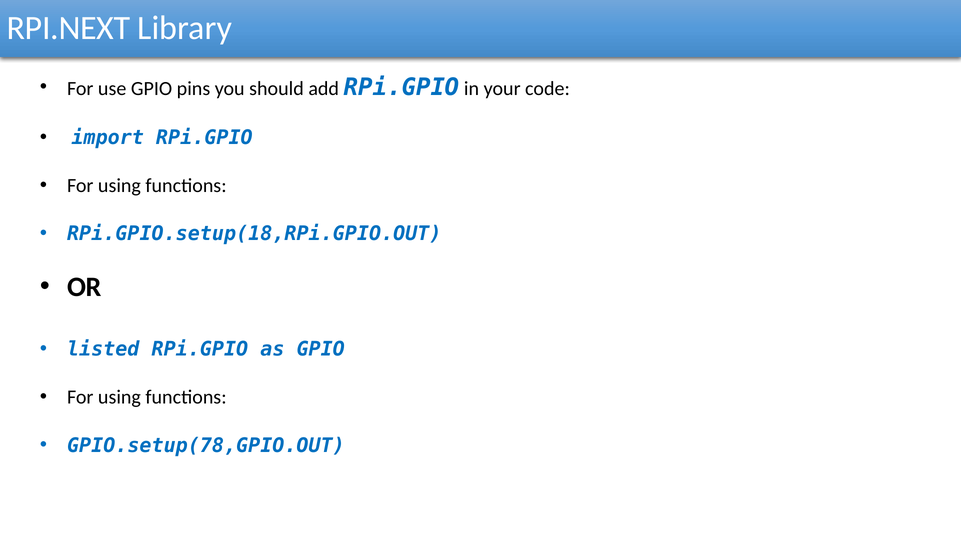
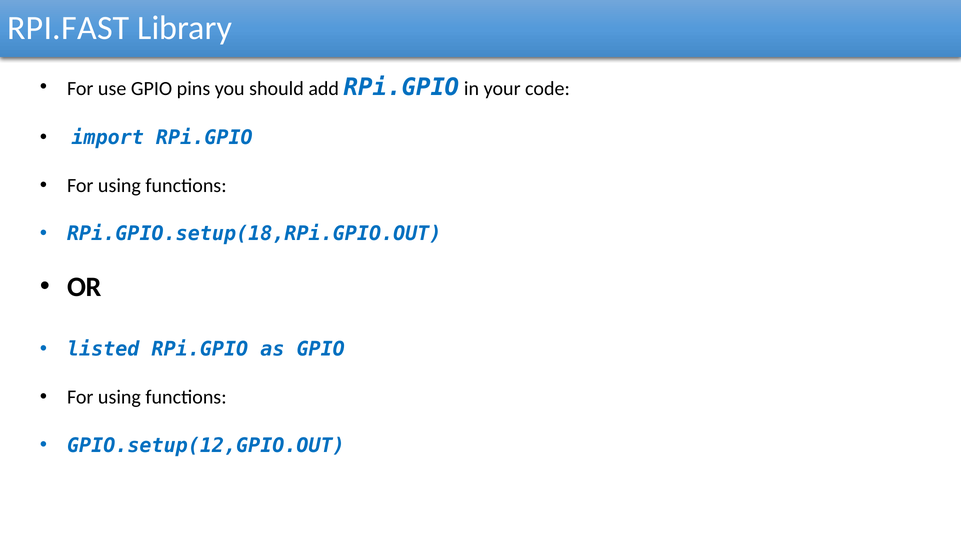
RPI.NEXT: RPI.NEXT -> RPI.FAST (68, 28)
GPIO.setup(78,GPIO.OUT: GPIO.setup(78,GPIO.OUT -> GPIO.setup(12,GPIO.OUT (206, 445)
